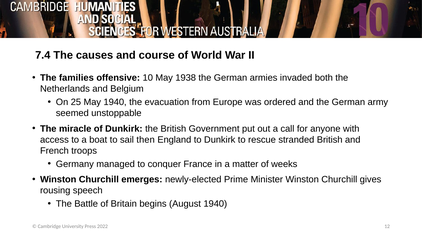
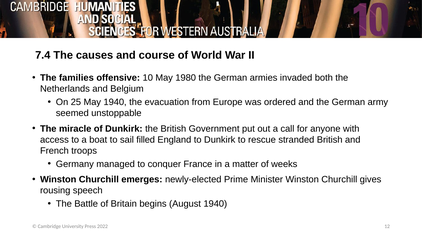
1938: 1938 -> 1980 (186, 78)
then: then -> filled (146, 140)
